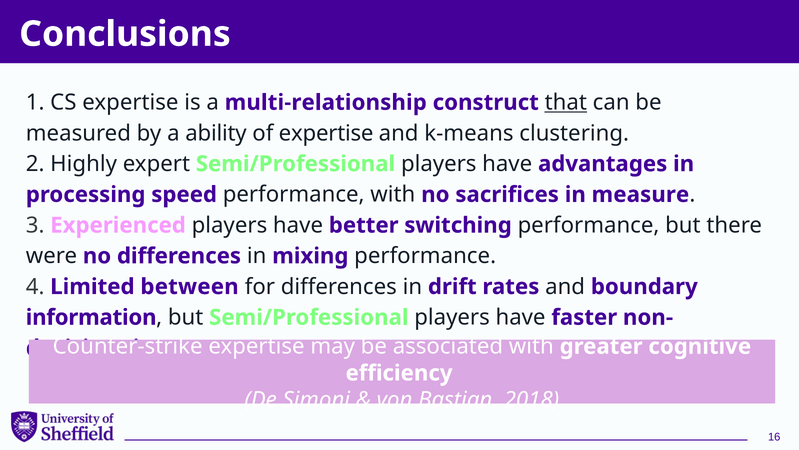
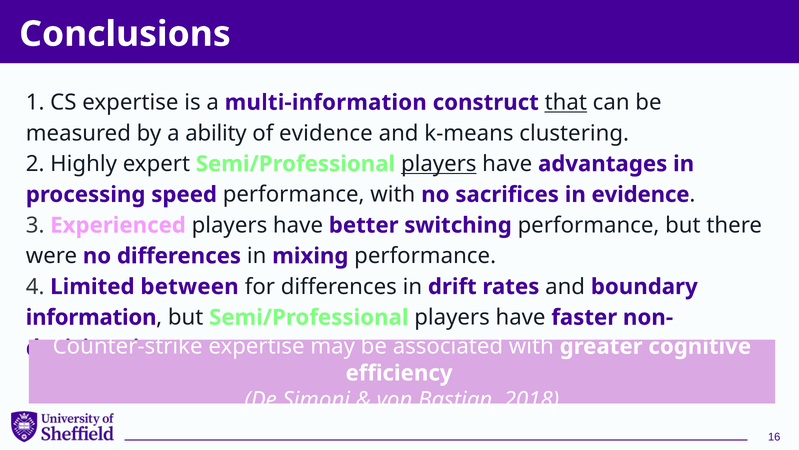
multi-relationship: multi-relationship -> multi-information (326, 102)
of expertise: expertise -> evidence (326, 133)
players underline: none -> present (439, 164)
in measure: measure -> evidence (640, 194)
